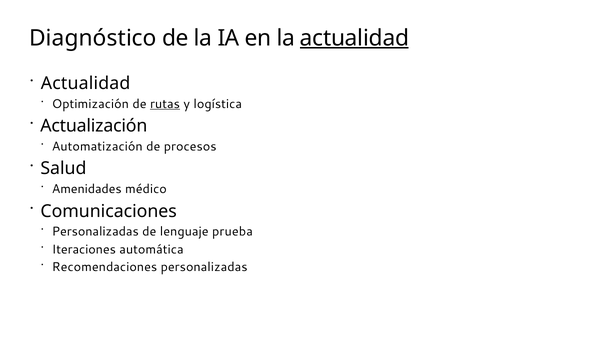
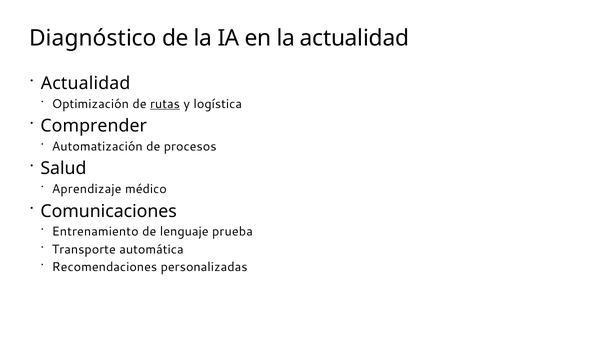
actualidad underline: present -> none (354, 38)
Actualización: Actualización -> Comprender (94, 126)
Amenidades: Amenidades -> Aprendizaje (87, 189)
Personalizadas: Personalizadas -> Entrenamiento (95, 231)
Iteraciones: Iteraciones -> Transporte (84, 249)
